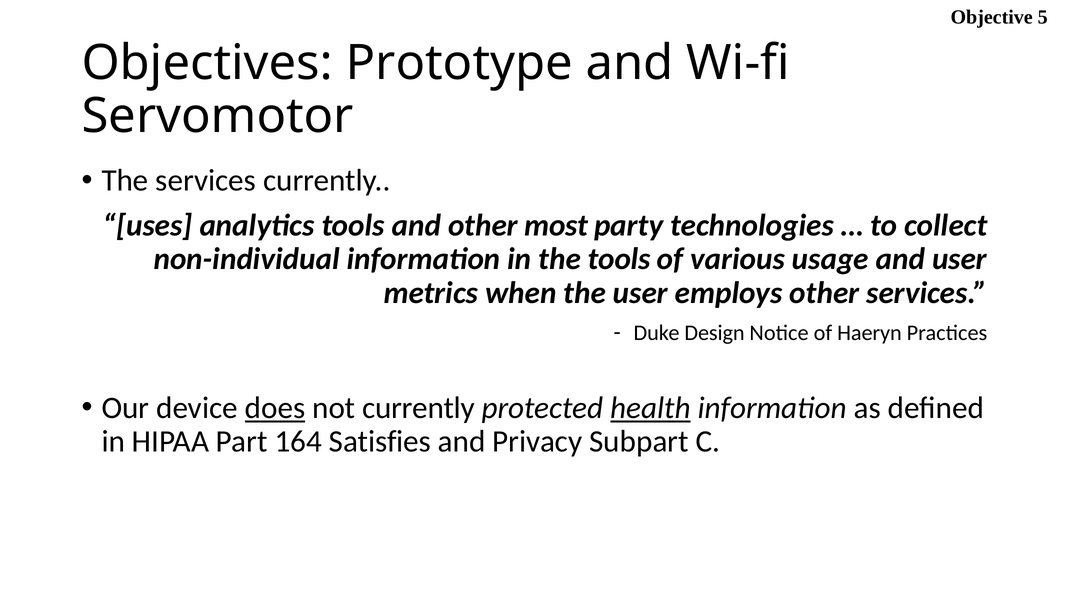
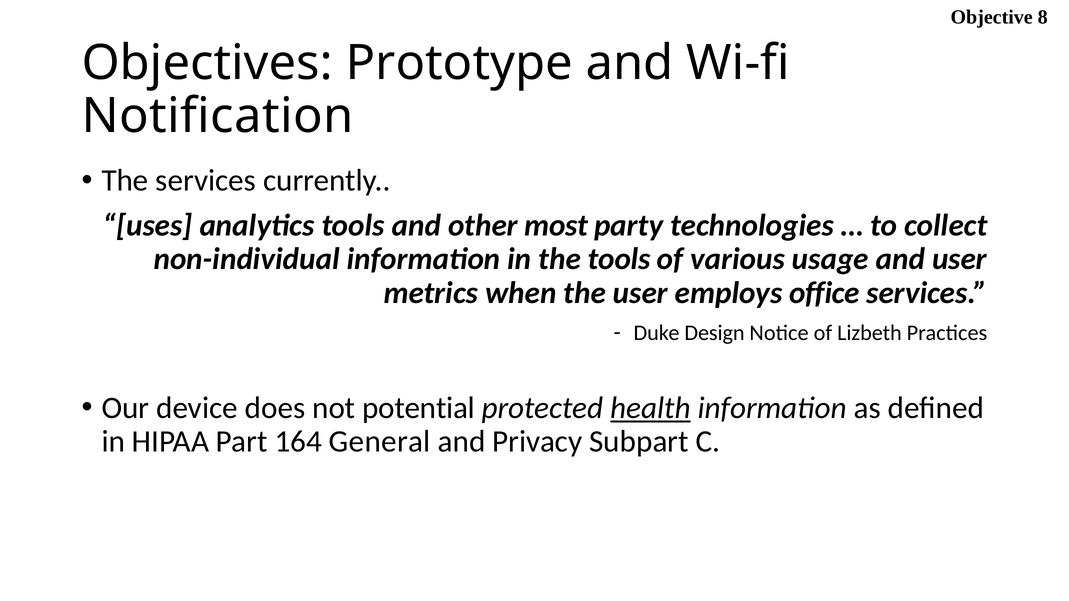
5: 5 -> 8 (1043, 17)
Servomotor: Servomotor -> Notification (217, 116)
employs other: other -> office (824, 293)
Haeryn: Haeryn -> Lizbeth (869, 333)
does underline: present -> none (275, 408)
not currently: currently -> potential (419, 408)
Satisfies: Satisfies -> General (380, 442)
